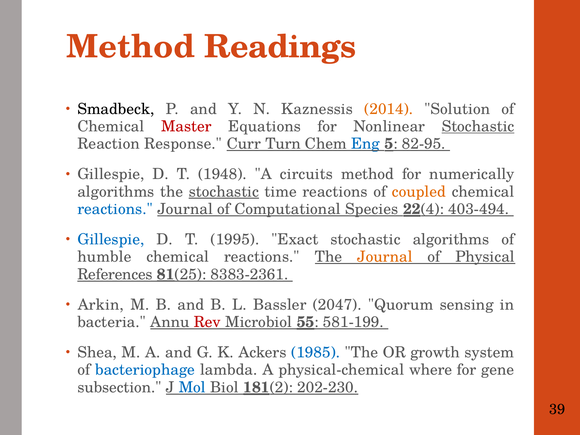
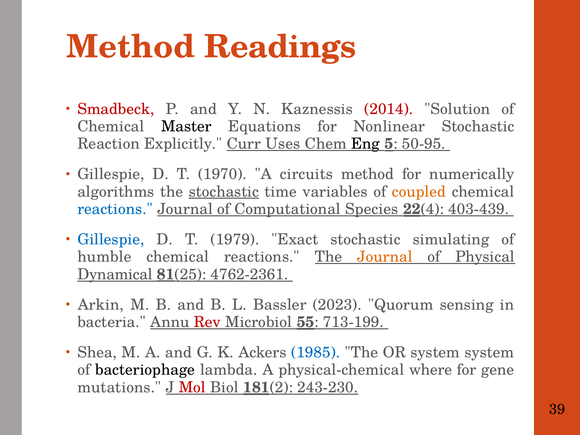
Smadbeck colour: black -> red (116, 109)
2014 colour: orange -> red (389, 109)
Master colour: red -> black (186, 126)
Stochastic underline: present -> none (478, 126)
Response: Response -> Explicitly (183, 144)
Turn: Turn -> Uses (283, 144)
Eng colour: blue -> black (365, 144)
82-95: 82-95 -> 50-95 (424, 144)
1948: 1948 -> 1970 (222, 174)
time reactions: reactions -> variables (335, 192)
403-494: 403-494 -> 403-439 (479, 209)
1995: 1995 -> 1979 (235, 239)
stochastic algorithms: algorithms -> simulating (451, 239)
References: References -> Dynamical (115, 274)
8383-2361: 8383-2361 -> 4762-2361 (249, 274)
2047: 2047 -> 2023 (337, 305)
581-199: 581-199 -> 713-199 (353, 322)
OR growth: growth -> system (435, 352)
bacteriophage colour: blue -> black (145, 370)
subsection: subsection -> mutations (119, 387)
Mol colour: blue -> red (192, 387)
202-230: 202-230 -> 243-230 (328, 387)
